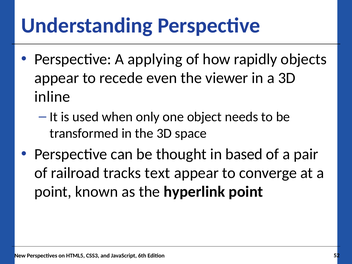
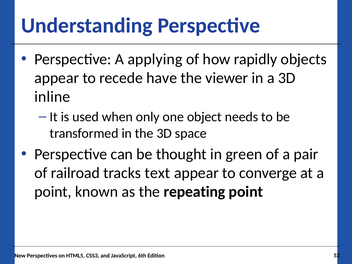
even: even -> have (162, 78)
based: based -> green (244, 154)
hyperlink: hyperlink -> repeating (194, 192)
